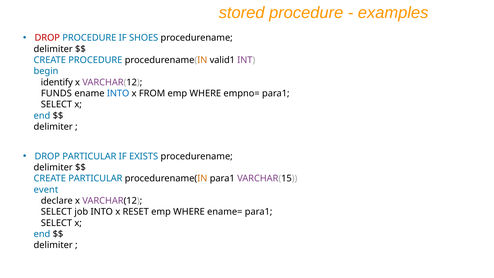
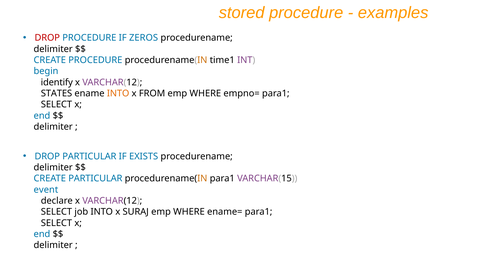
SHOES: SHOES -> ZEROS (144, 38)
valid1: valid1 -> time1 (222, 60)
FUNDS: FUNDS -> STATES (56, 93)
INTO colour: blue -> orange (118, 93)
RESET: RESET -> SURAJ (136, 212)
